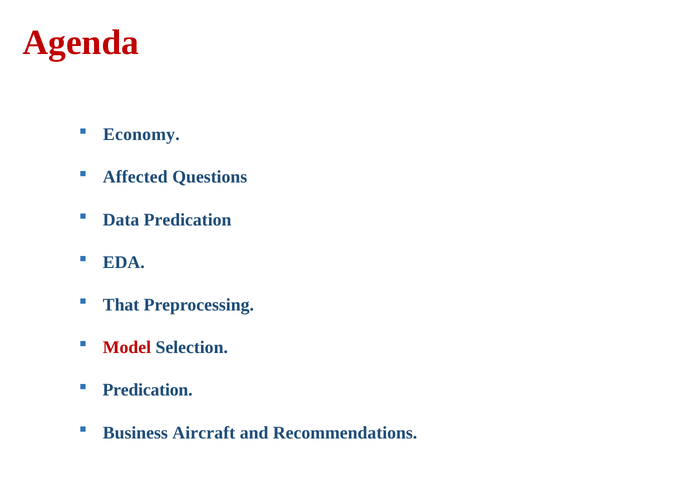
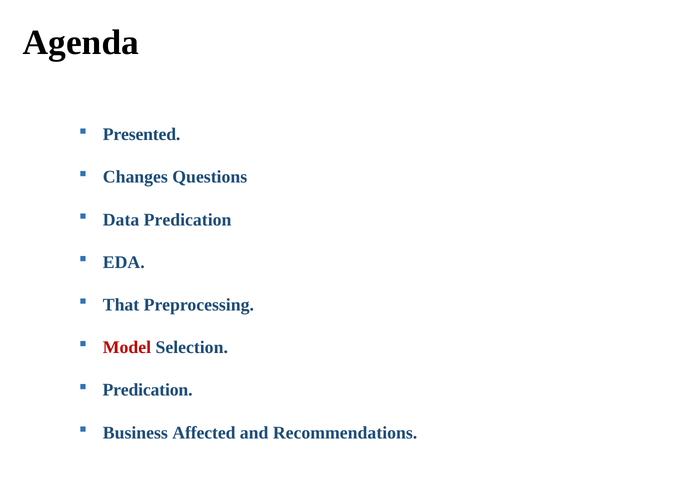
Agenda colour: red -> black (81, 43)
Economy: Economy -> Presented (142, 134)
Affected: Affected -> Changes (135, 177)
Aircraft: Aircraft -> Affected (204, 432)
